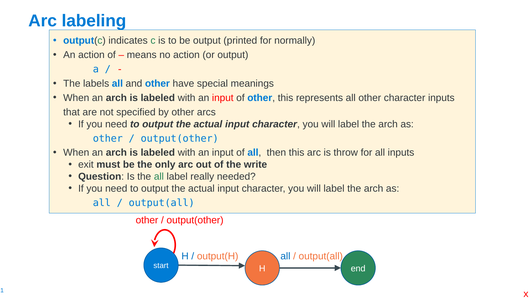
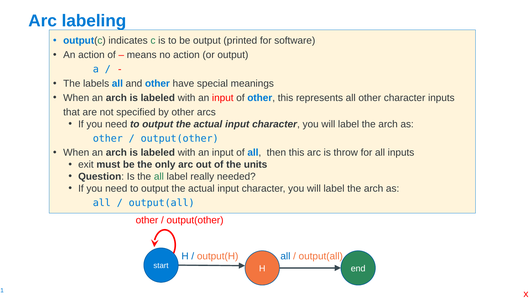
normally: normally -> software (295, 41)
write: write -> units (256, 165)
